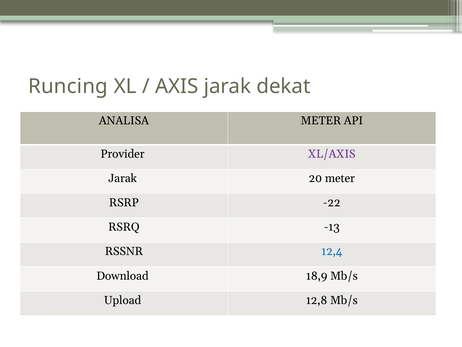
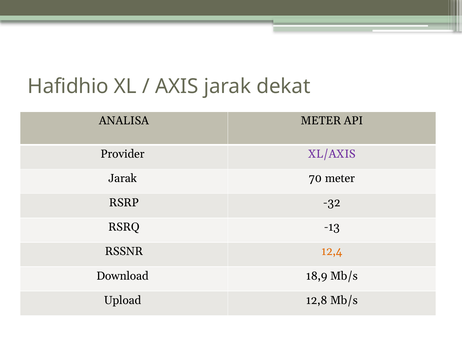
Runcing: Runcing -> Hafidhio (68, 86)
20: 20 -> 70 (315, 178)
-22: -22 -> -32 (332, 202)
12,4 colour: blue -> orange (332, 251)
